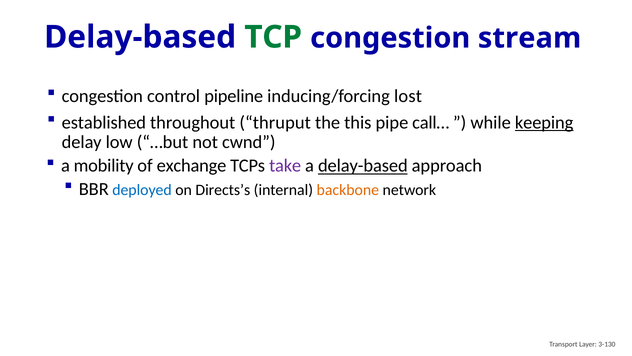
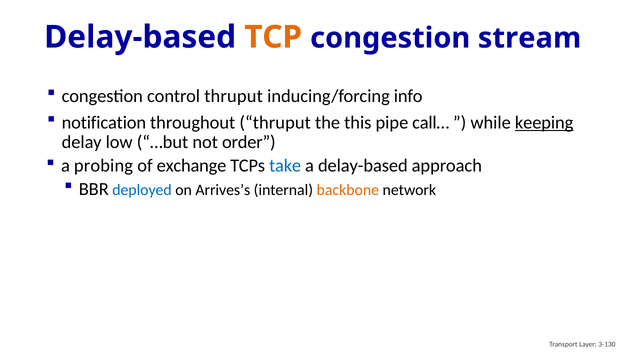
TCP colour: green -> orange (273, 37)
control pipeline: pipeline -> thruput (234, 96)
lost: lost -> info (408, 96)
established: established -> notification (104, 122)
cwnd: cwnd -> order (249, 142)
mobility: mobility -> probing (103, 166)
take colour: purple -> blue (285, 166)
delay-based underline: present -> none (363, 166)
Directs’s: Directs’s -> Arrives’s (223, 190)
